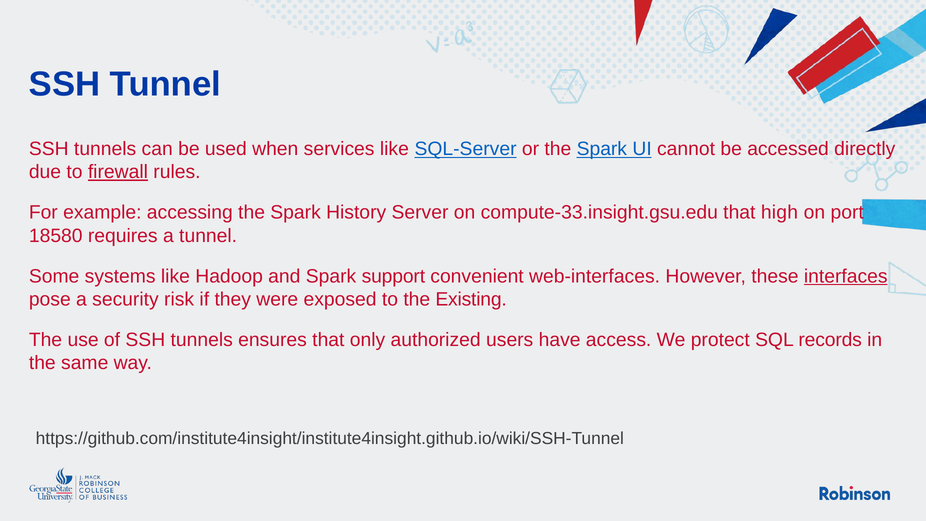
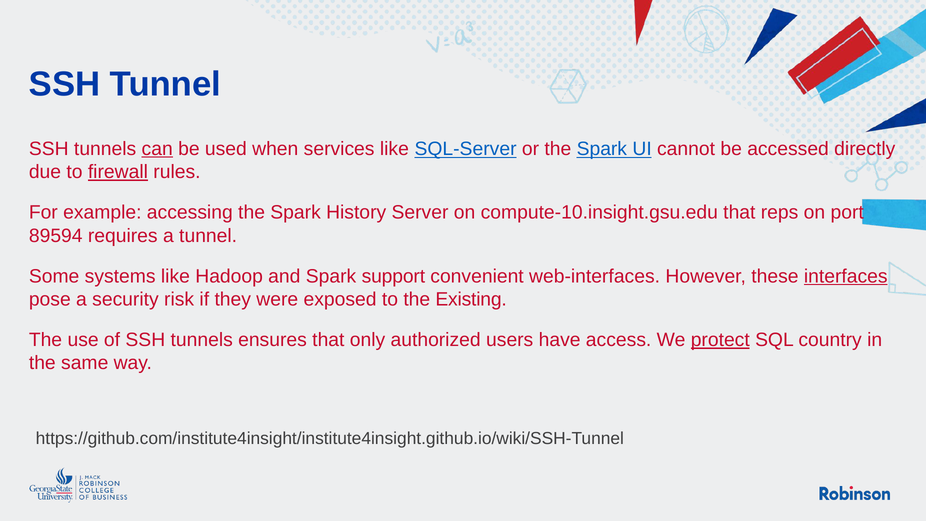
can underline: none -> present (157, 149)
compute-33.insight.gsu.edu: compute-33.insight.gsu.edu -> compute-10.insight.gsu.edu (599, 212)
high: high -> reps (780, 212)
18580: 18580 -> 89594 (56, 236)
protect underline: none -> present (720, 340)
records: records -> country (830, 340)
